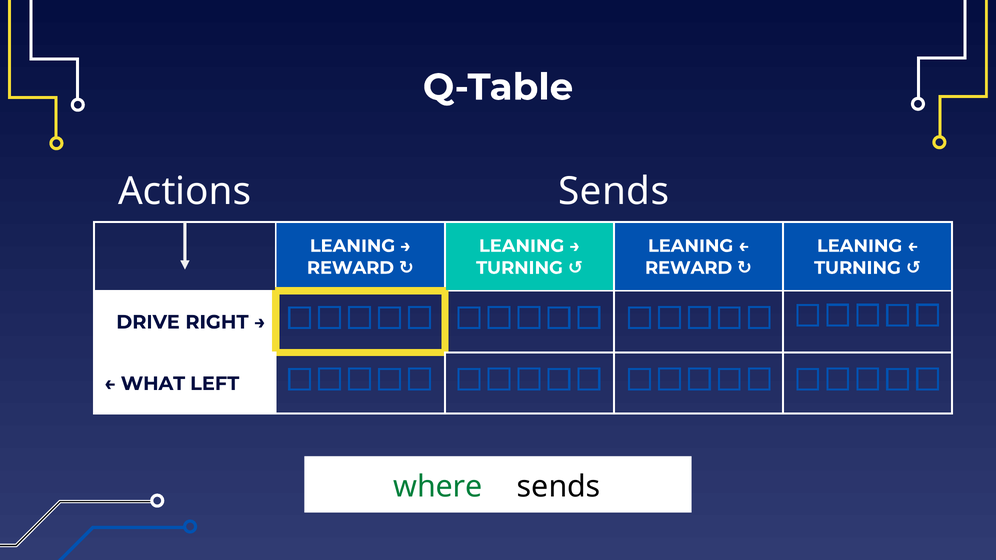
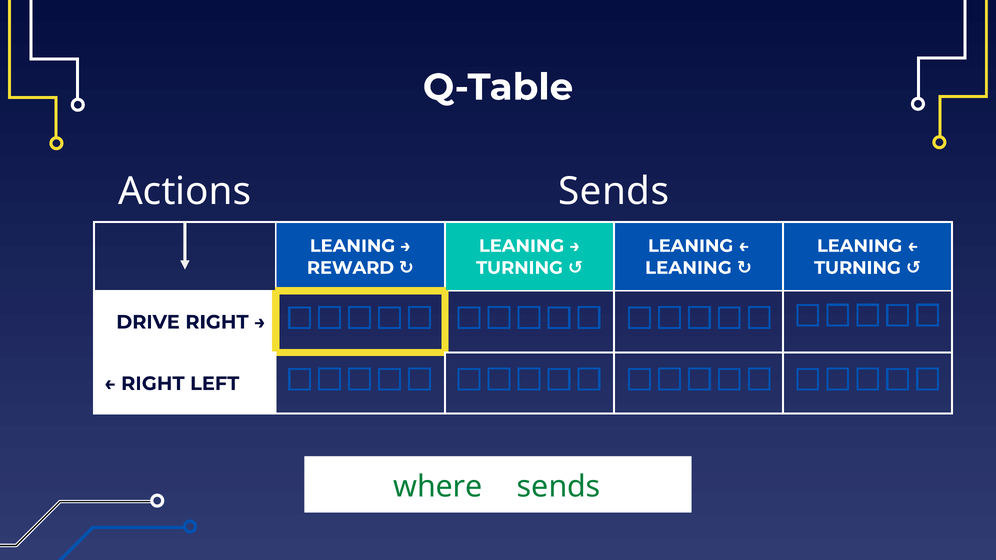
REWARD: REWARD -> LEANING (688, 268)
WHAT: WHAT -> RIGHT (153, 384)
sends colour: black -> green (559, 487)
